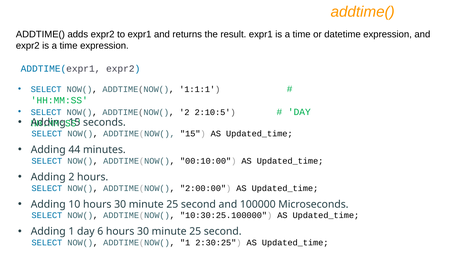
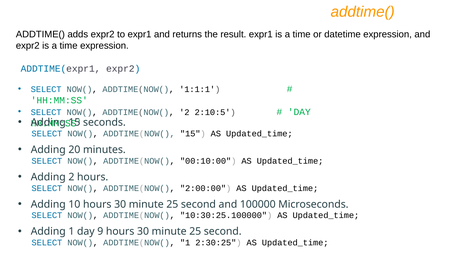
44: 44 -> 20 (74, 150)
6: 6 -> 9 (100, 231)
